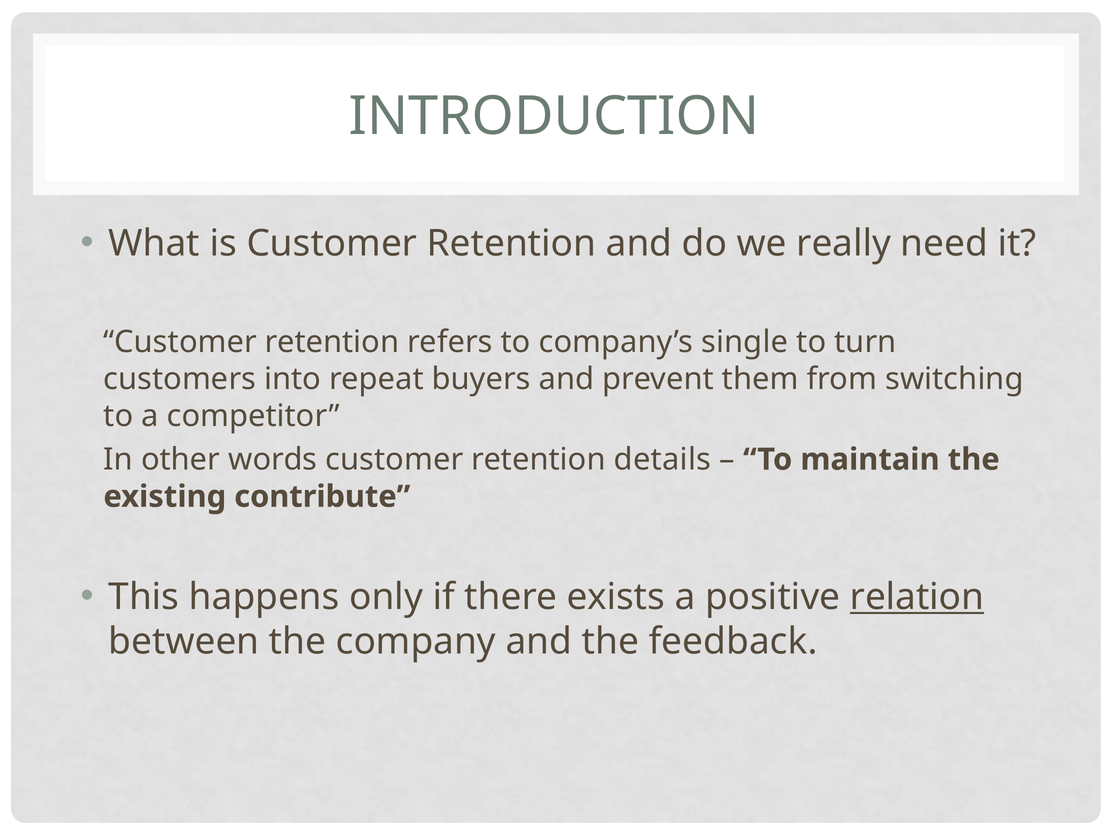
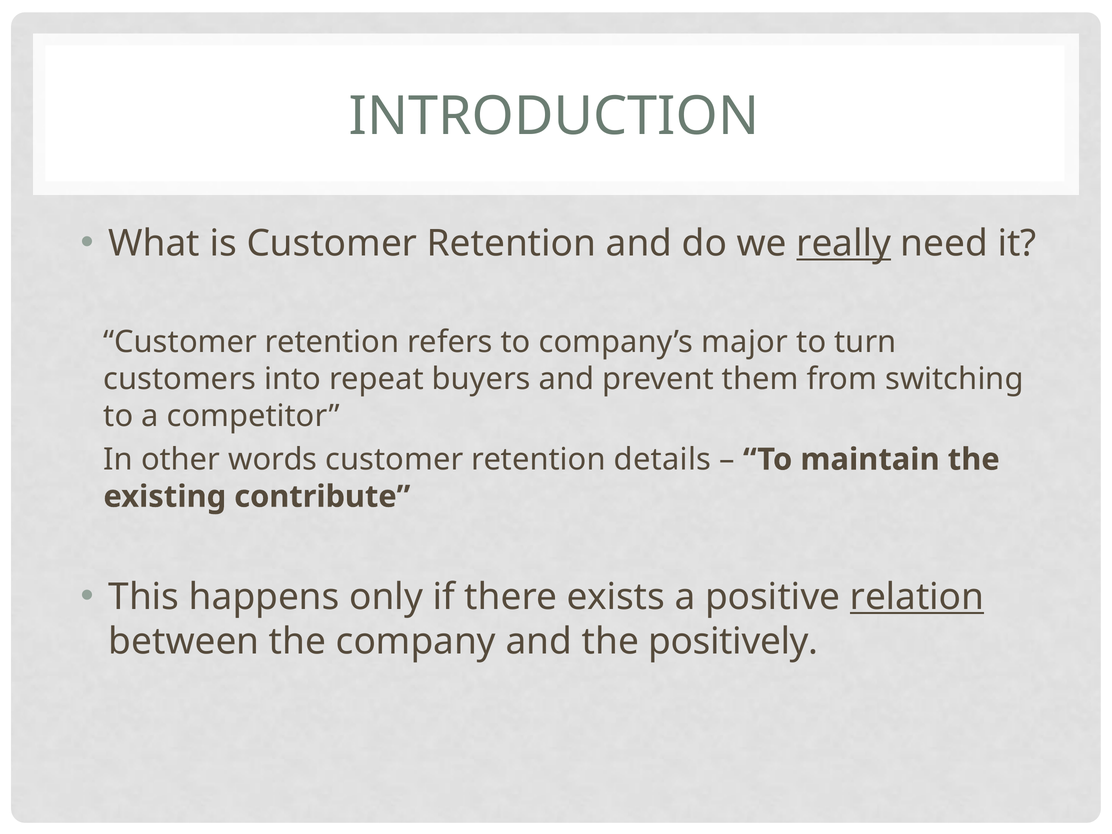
really underline: none -> present (844, 244)
single: single -> major (745, 342)
feedback: feedback -> positively (733, 642)
